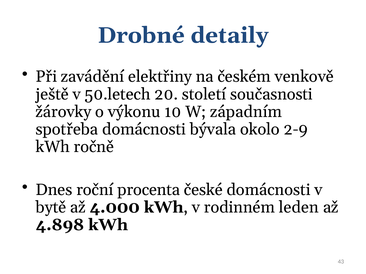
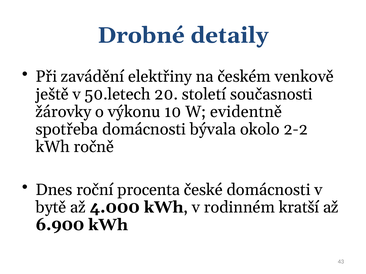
západním: západním -> evidentně (246, 112)
2-9: 2-9 -> 2-2 (296, 130)
leden: leden -> kratší (299, 208)
4.898: 4.898 -> 6.900 (60, 225)
